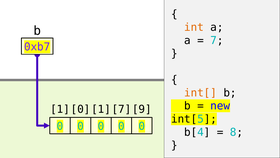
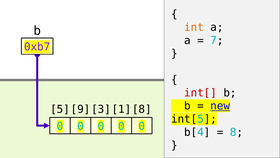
int[ colour: orange -> red (201, 93)
new underline: none -> present (220, 106)
1: 1 -> 5 (60, 109)
0: 0 -> 9 (81, 109)
1: 1 -> 3 (101, 109)
7: 7 -> 1 (121, 109)
9: 9 -> 8 (142, 109)
